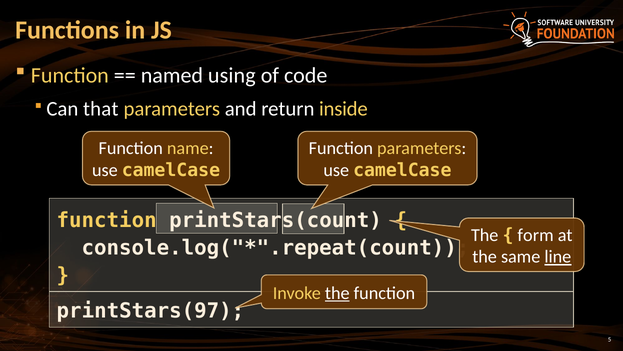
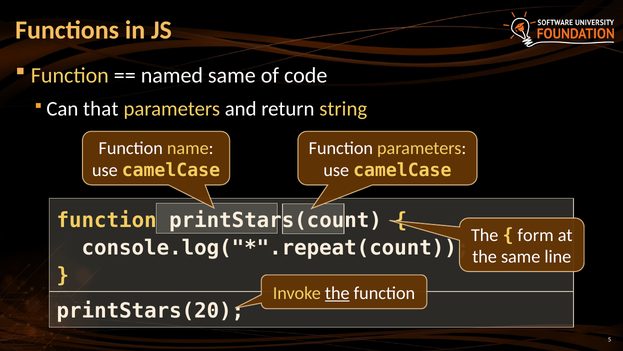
named using: using -> same (232, 75)
inside: inside -> string (343, 109)
line underline: present -> none (558, 257)
printStars(97: printStars(97 -> printStars(20 (150, 310)
